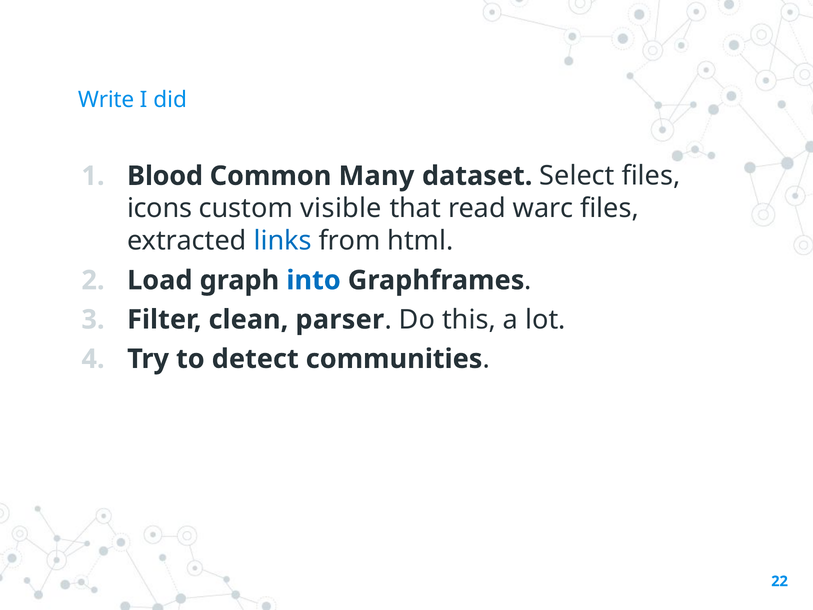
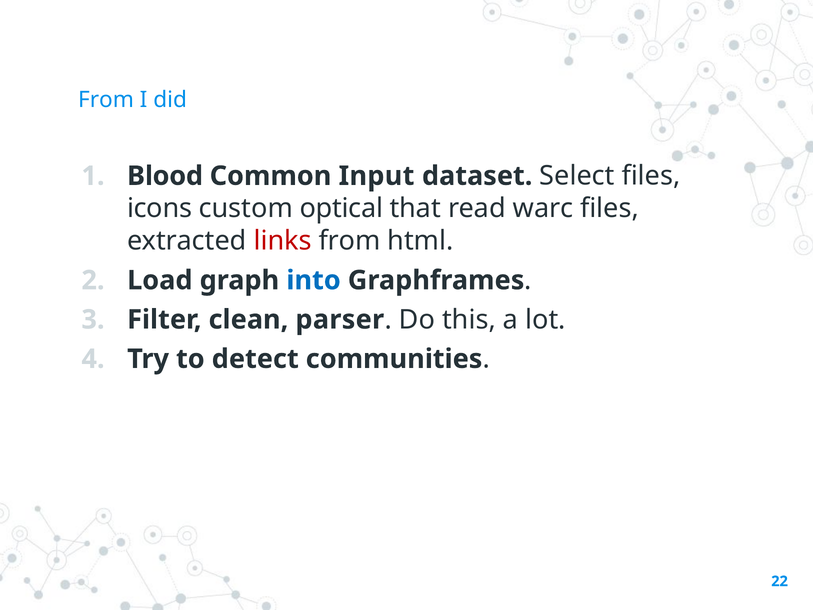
Write: Write -> From (106, 100)
Many: Many -> Input (377, 176)
visible: visible -> optical (341, 208)
links colour: blue -> red (283, 241)
